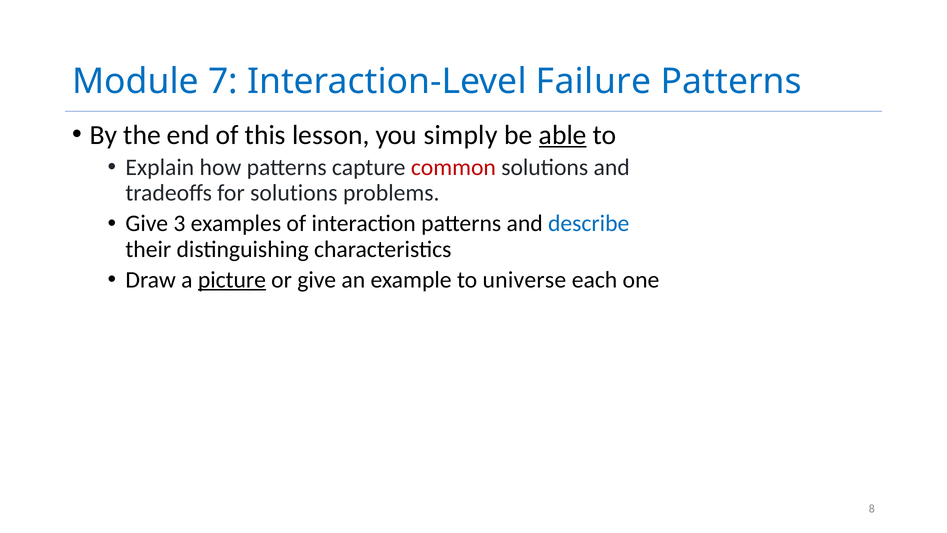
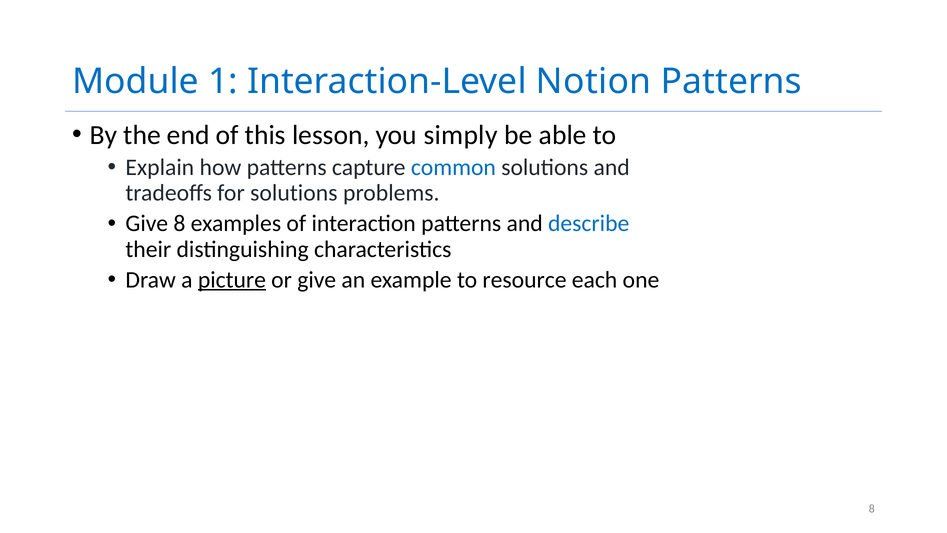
7: 7 -> 1 (223, 81)
Failure: Failure -> Notion (594, 81)
able underline: present -> none (563, 135)
common colour: red -> blue (453, 167)
Give 3: 3 -> 8 (179, 224)
universe: universe -> resource (524, 280)
